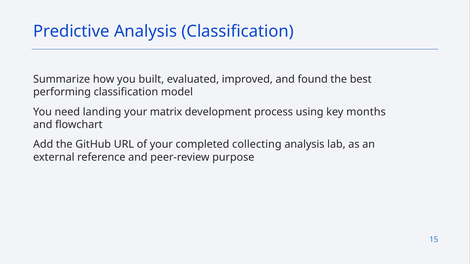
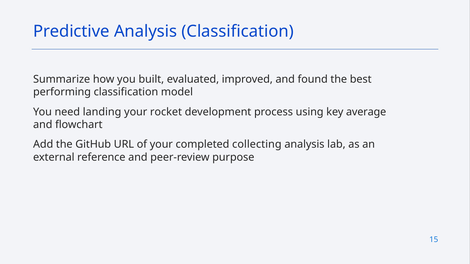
matrix: matrix -> rocket (166, 112)
months: months -> average (366, 112)
